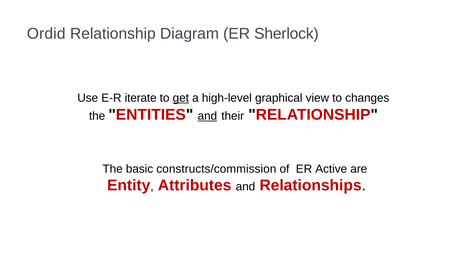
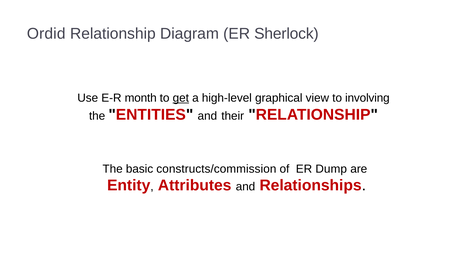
iterate: iterate -> month (141, 98)
changes: changes -> involving (367, 98)
and underline: present -> none (207, 116)
Active: Active -> Dump (331, 169)
